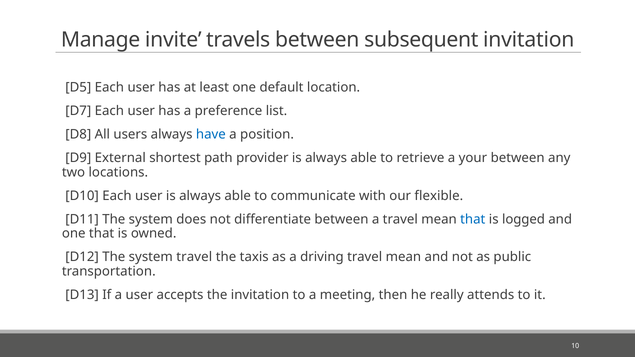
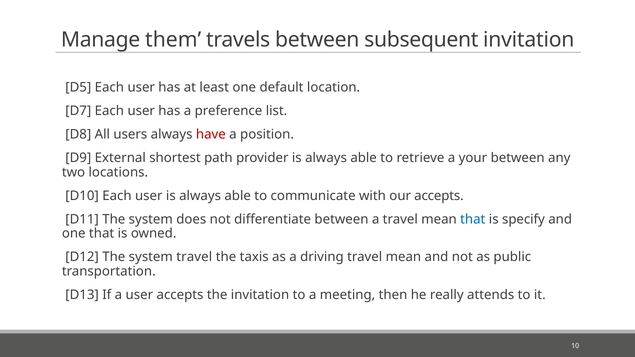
invite: invite -> them (173, 40)
have colour: blue -> red (211, 134)
our flexible: flexible -> accepts (439, 196)
logged: logged -> specify (523, 219)
